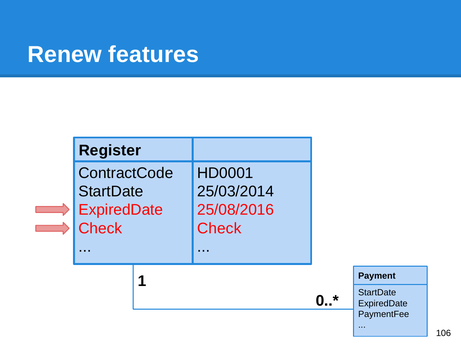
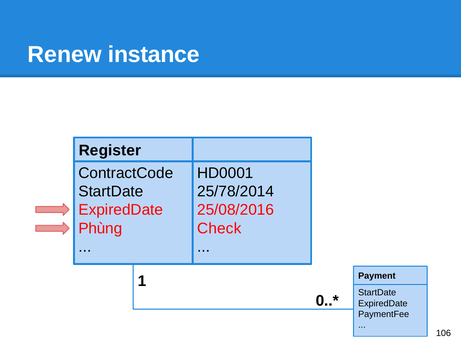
features: features -> instance (154, 55)
25/03/2014: 25/03/2014 -> 25/78/2014 (236, 191)
Check: Check -> Phùng (100, 228)
